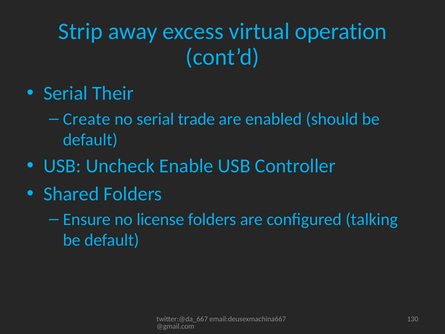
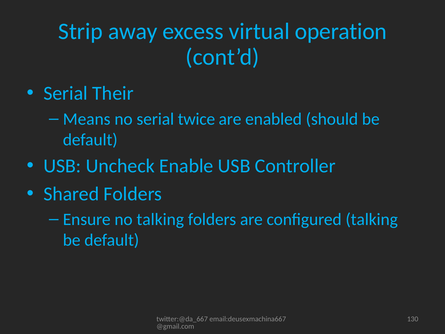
Create: Create -> Means (87, 119)
trade: trade -> twice (196, 119)
no license: license -> talking (160, 219)
